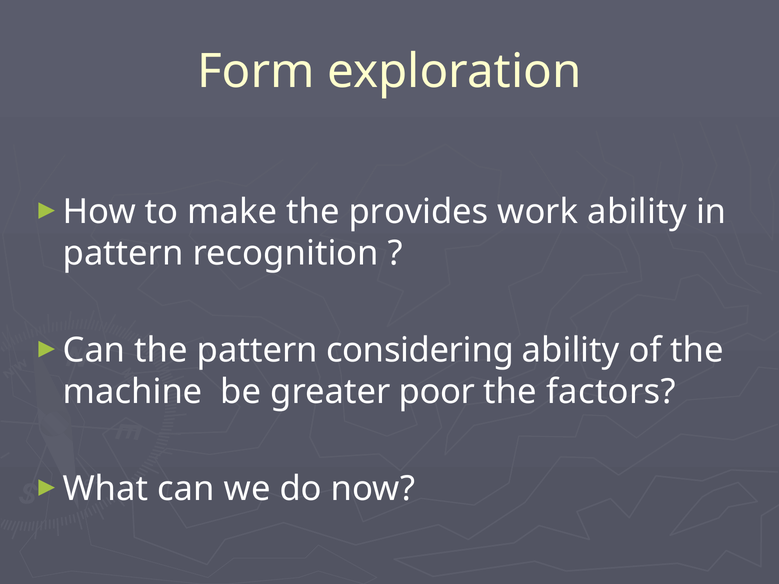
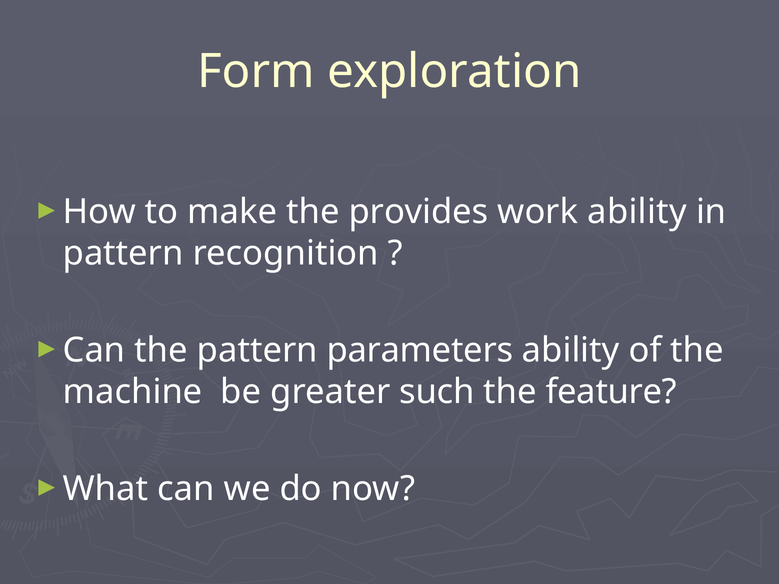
considering: considering -> parameters (420, 350)
poor: poor -> such (437, 392)
factors: factors -> feature (611, 392)
